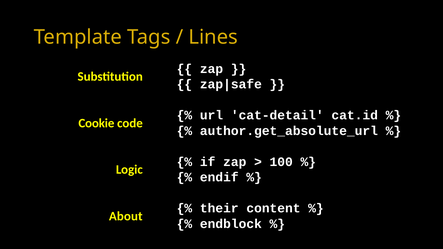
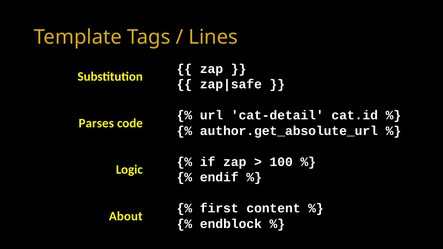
Cookie: Cookie -> Parses (96, 123)
their: their -> first (219, 208)
